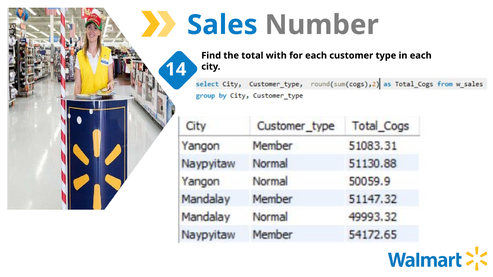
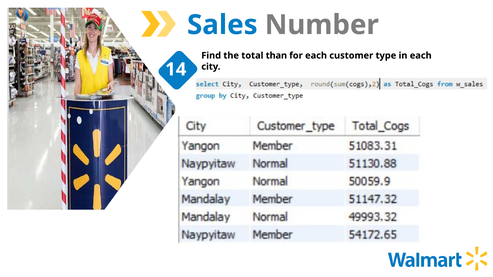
with: with -> than (276, 56)
